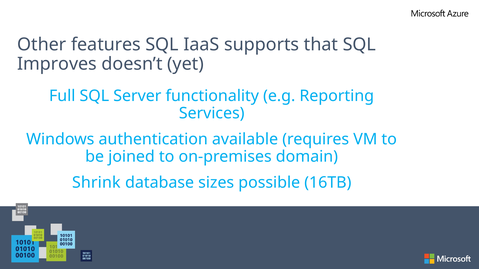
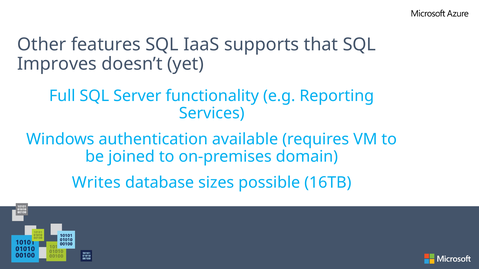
Shrink: Shrink -> Writes (96, 183)
